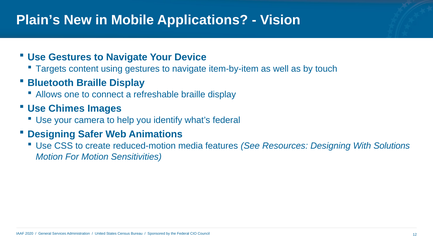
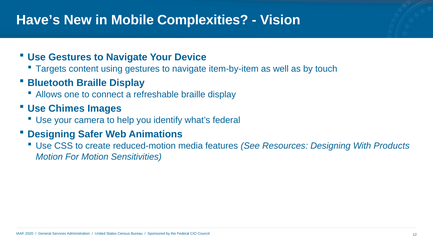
Plain’s: Plain’s -> Have’s (38, 20)
Applications: Applications -> Complexities (203, 20)
Solutions: Solutions -> Products (392, 146)
